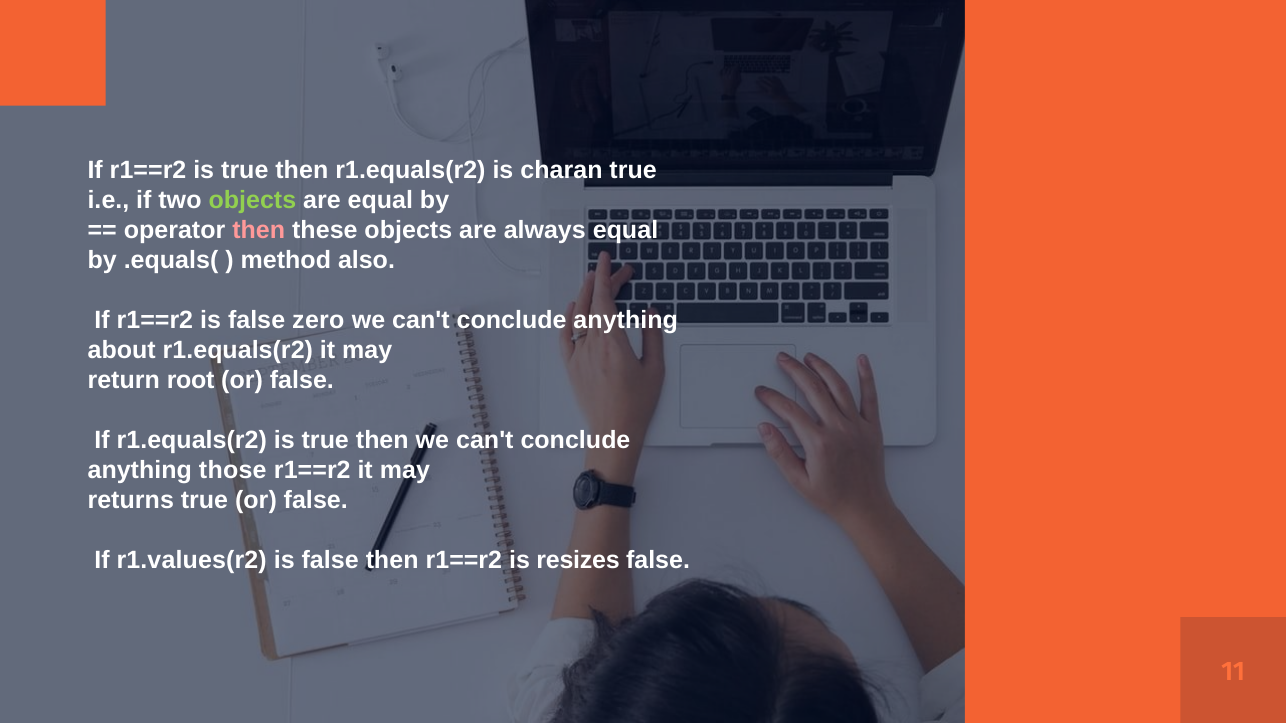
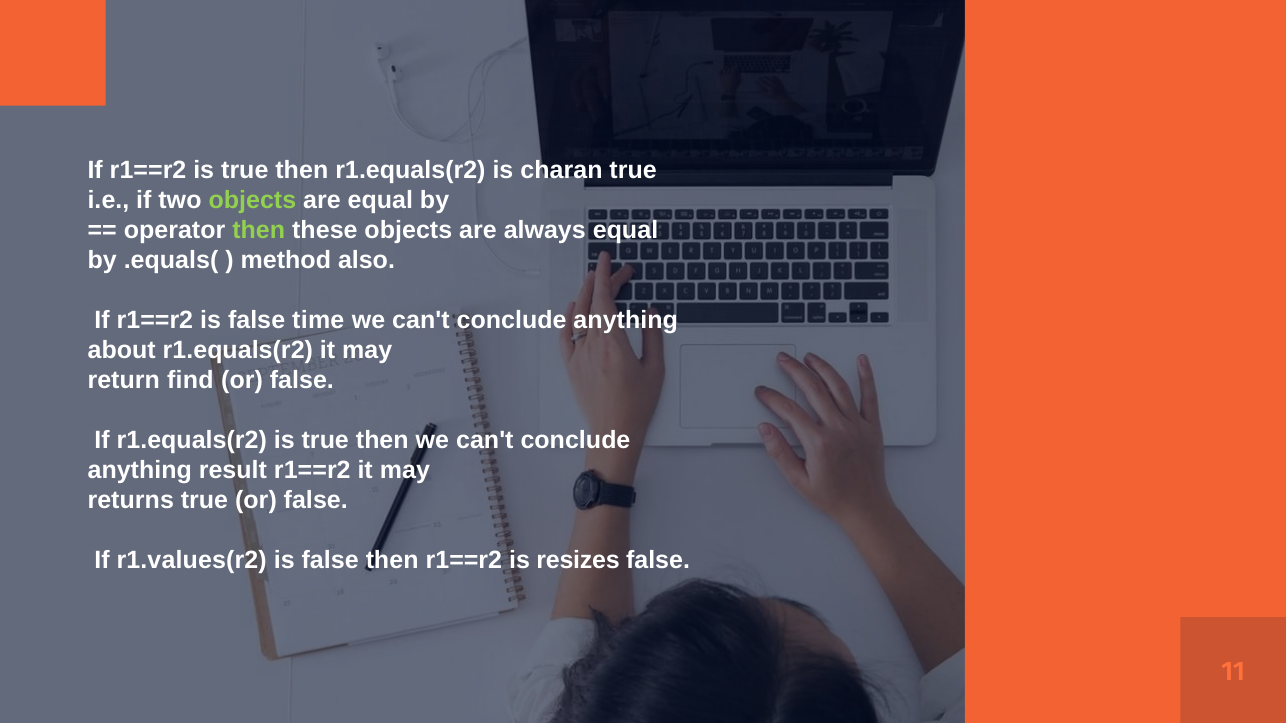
then colour: pink -> light green (259, 230)
zero: zero -> time (318, 320)
root: root -> find (190, 381)
those: those -> result (233, 471)
